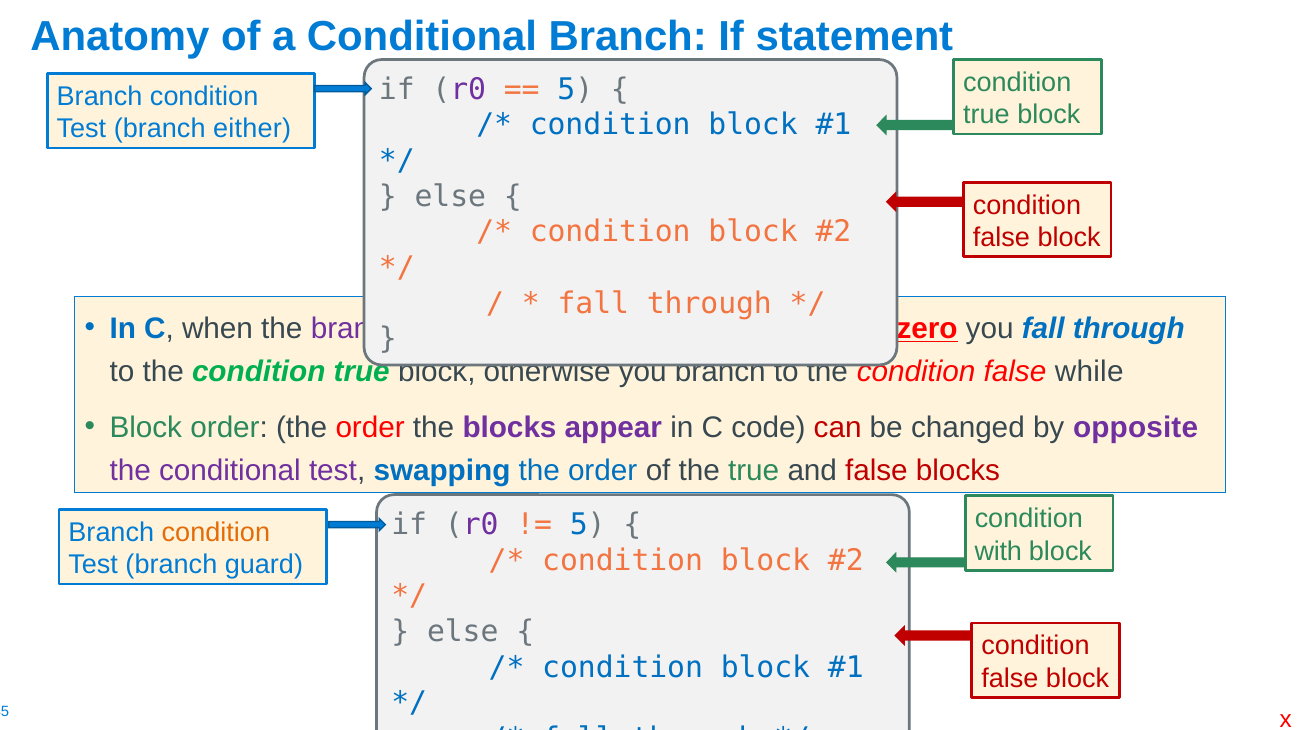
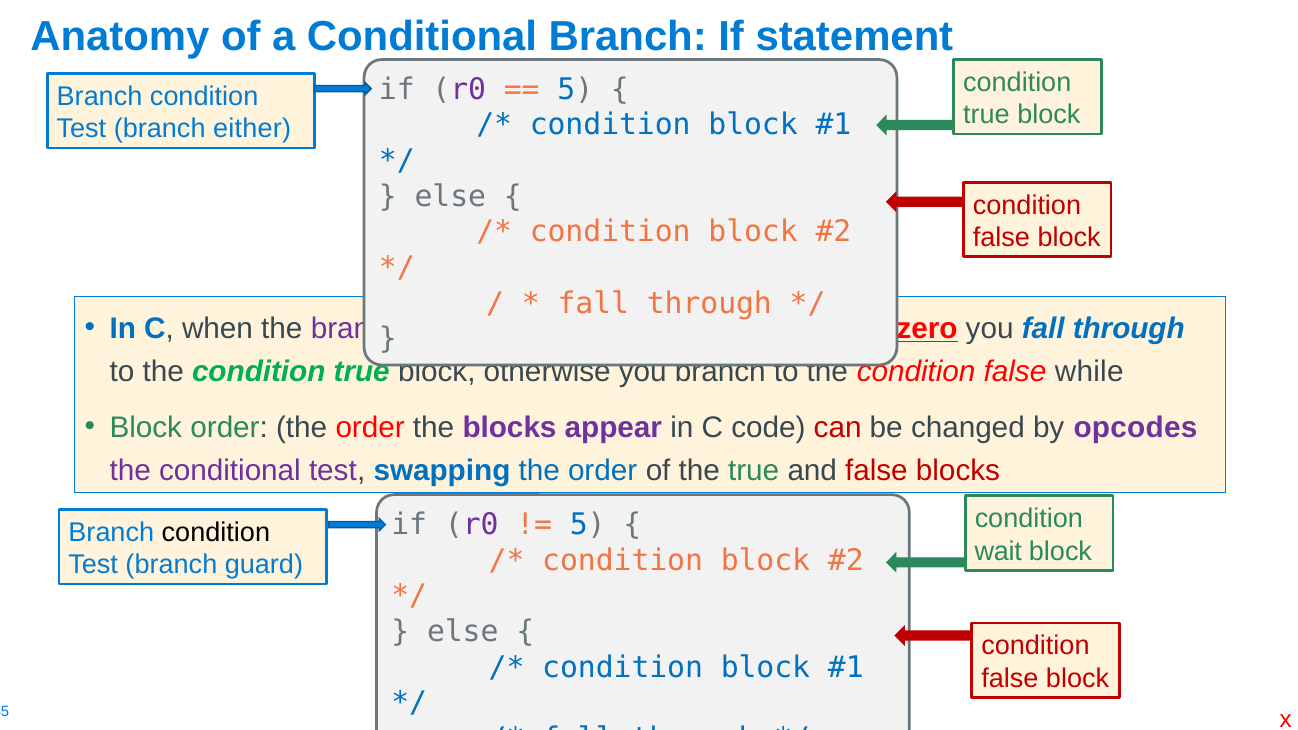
opposite: opposite -> opcodes (1136, 428)
condition colour: orange -> black (216, 532)
with: with -> wait (998, 551)
